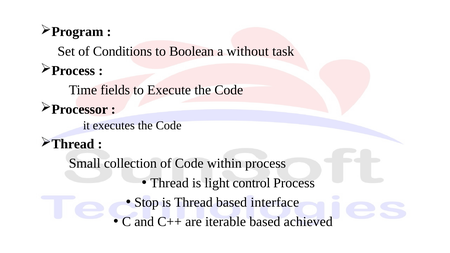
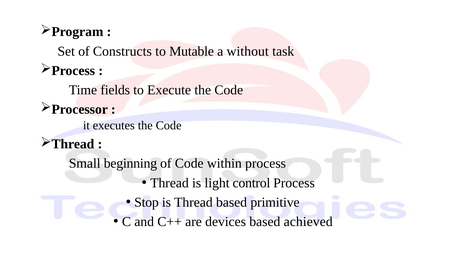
Conditions: Conditions -> Constructs (122, 51)
Boolean: Boolean -> Mutable (192, 51)
collection: collection -> beginning (130, 164)
interface: interface -> primitive (275, 202)
iterable: iterable -> devices (226, 222)
